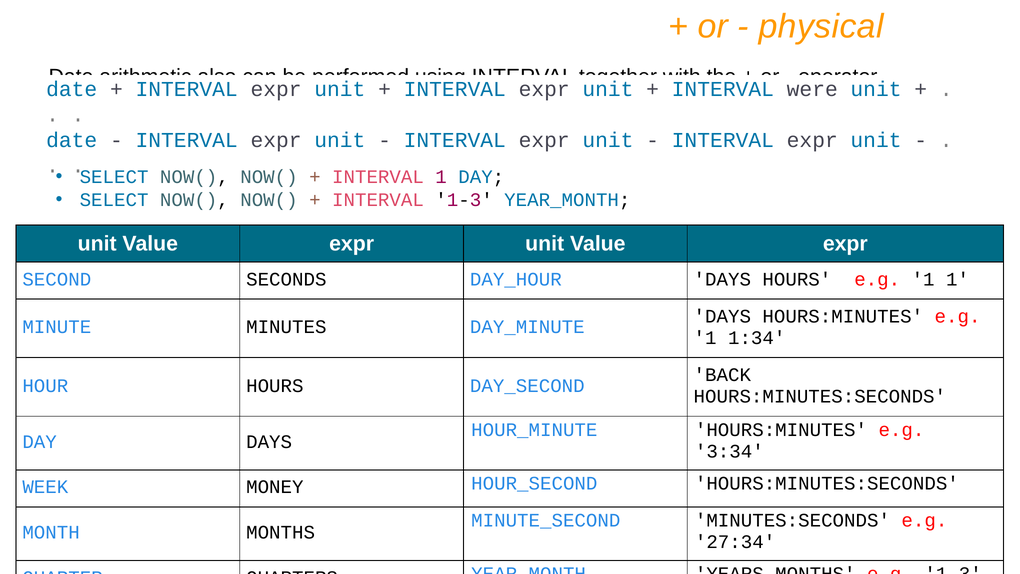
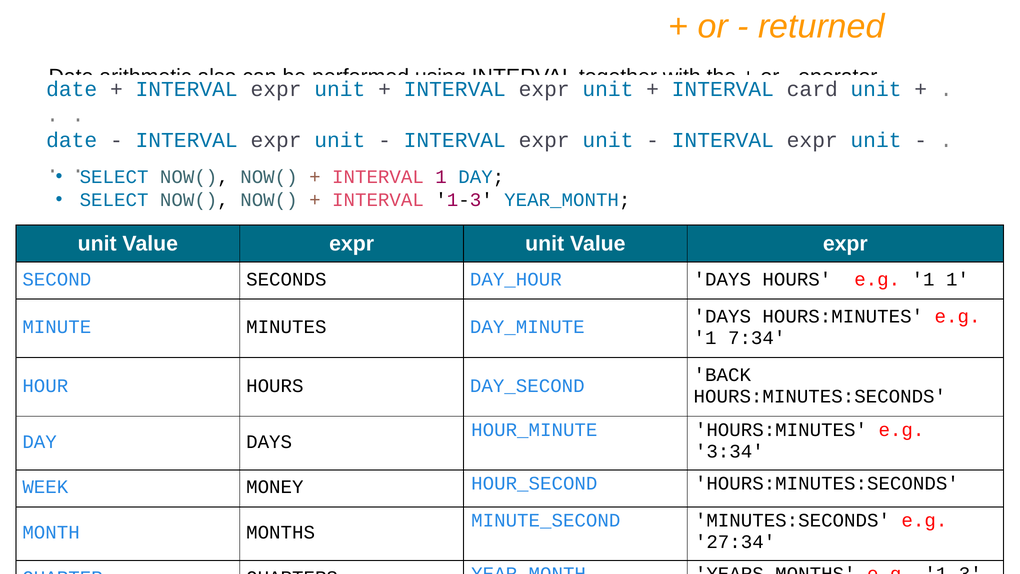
physical: physical -> returned (821, 27)
were: were -> card (812, 89)
1:34: 1:34 -> 7:34 (757, 338)
